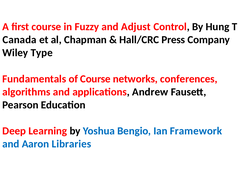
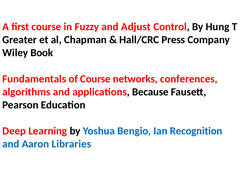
Canada: Canada -> Greater (20, 40)
Type: Type -> Book (42, 53)
Andrew: Andrew -> Because (150, 92)
Framework: Framework -> Recognition (196, 131)
